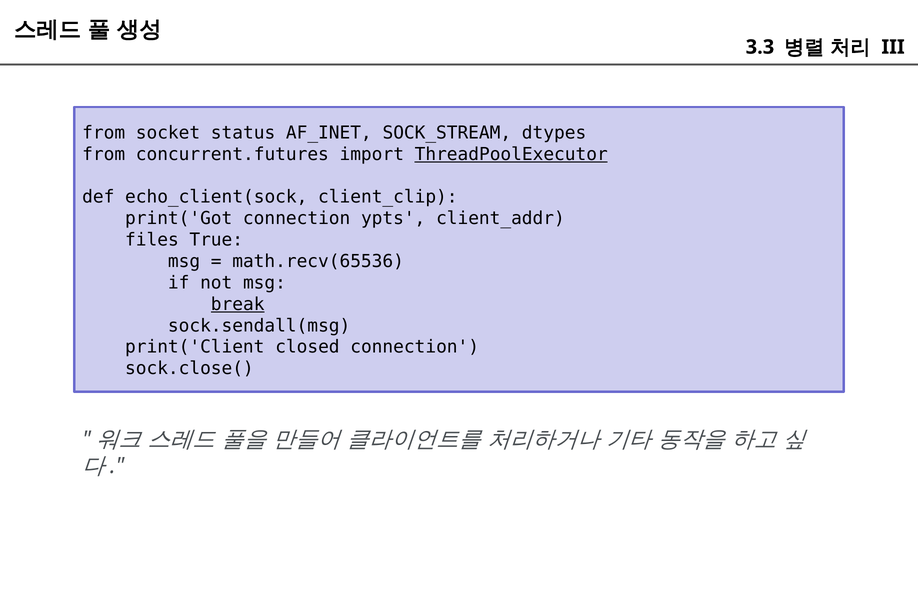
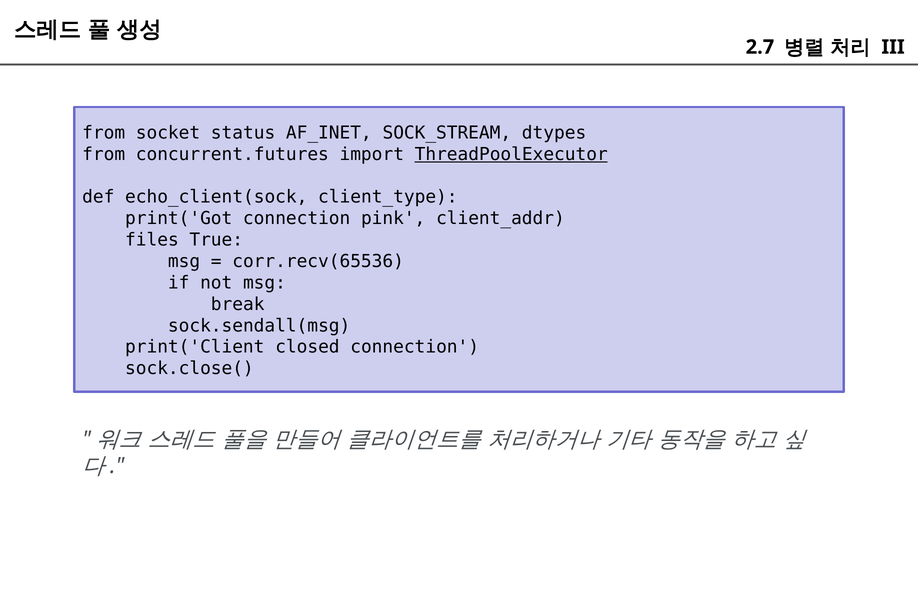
3.3: 3.3 -> 2.7 (760, 47)
client_clip: client_clip -> client_type (388, 197)
ypts: ypts -> pink (393, 218)
math.recv(65536: math.recv(65536 -> corr.recv(65536 (318, 261)
break underline: present -> none (238, 304)
